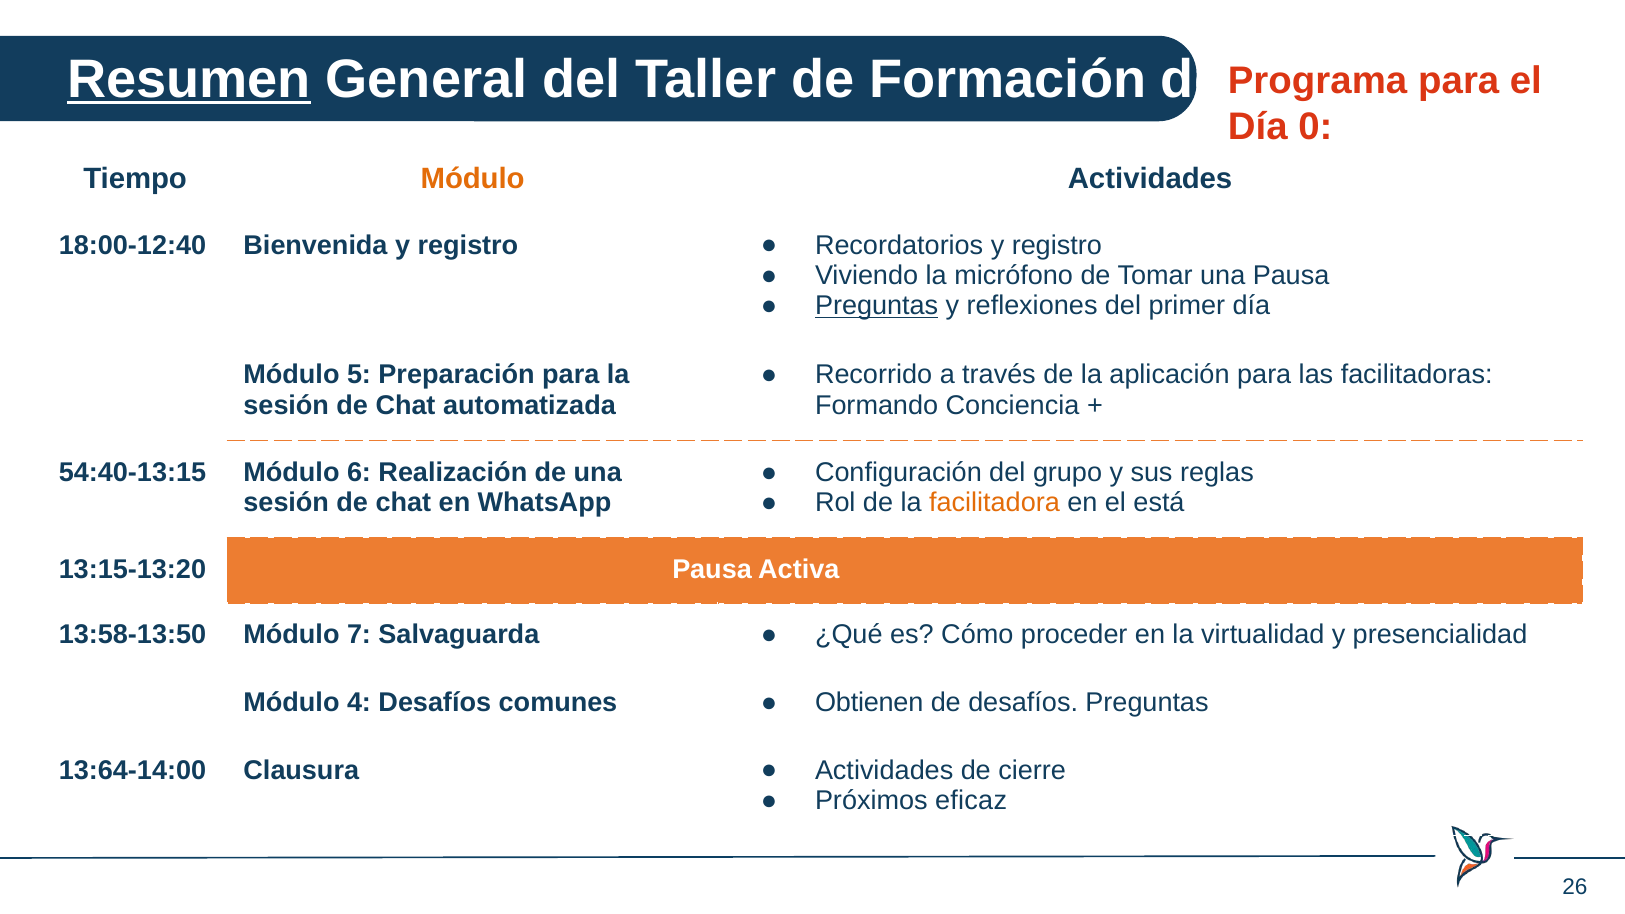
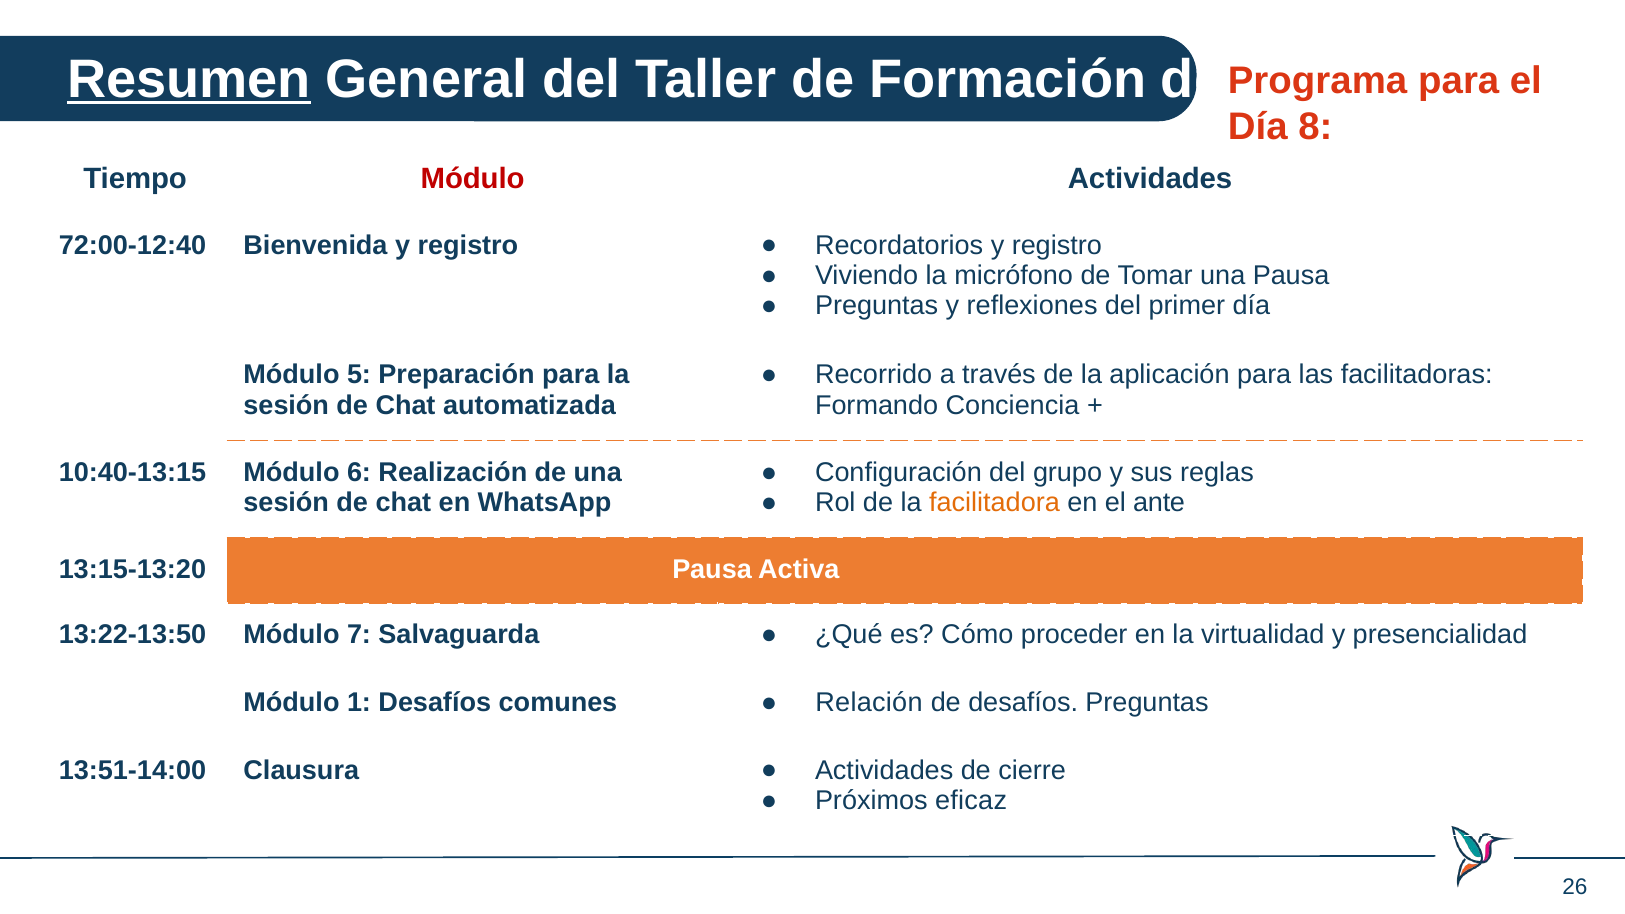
0: 0 -> 8 (1315, 127)
Módulo colour: orange -> red (473, 179)
18:00-12:40: 18:00-12:40 -> 72:00-12:40 (132, 245)
Preguntas underline: present -> none (877, 306)
54:40-13:15: 54:40-13:15 -> 10:40-13:15 (132, 472)
está: está -> ante (1159, 503)
13:58-13:50: 13:58-13:50 -> 13:22-13:50 (132, 635)
4: 4 -> 1 (359, 703)
Obtienen: Obtienen -> Relación (869, 703)
13:64-14:00: 13:64-14:00 -> 13:51-14:00 (132, 770)
